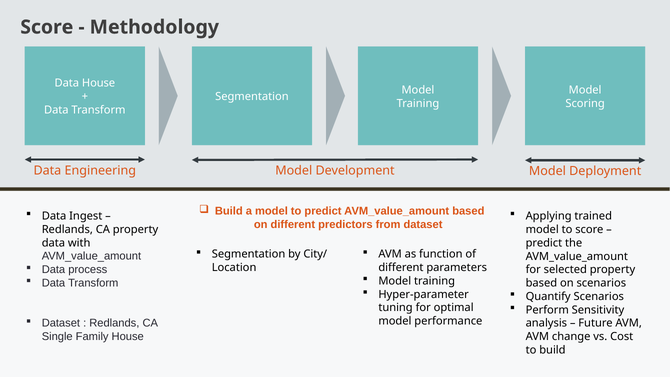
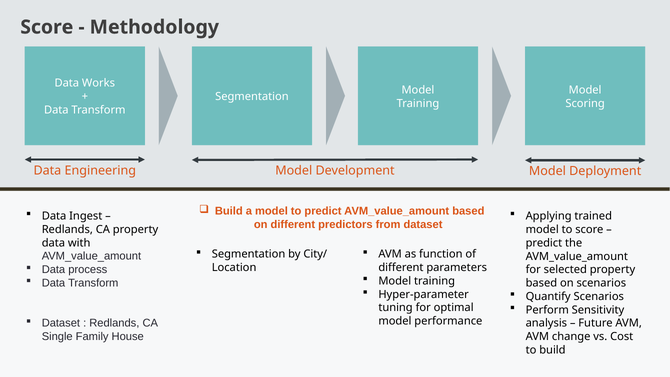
Data House: House -> Works (99, 83)
